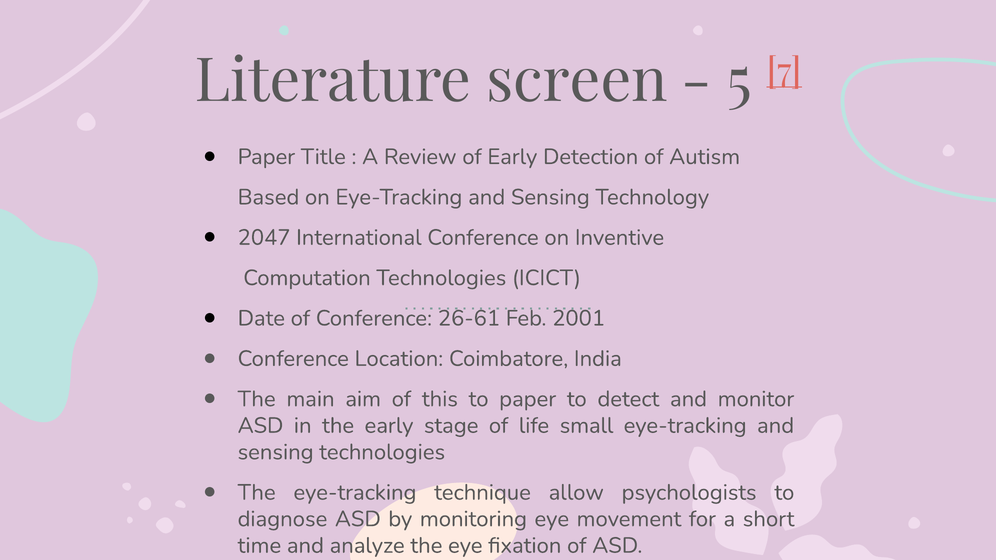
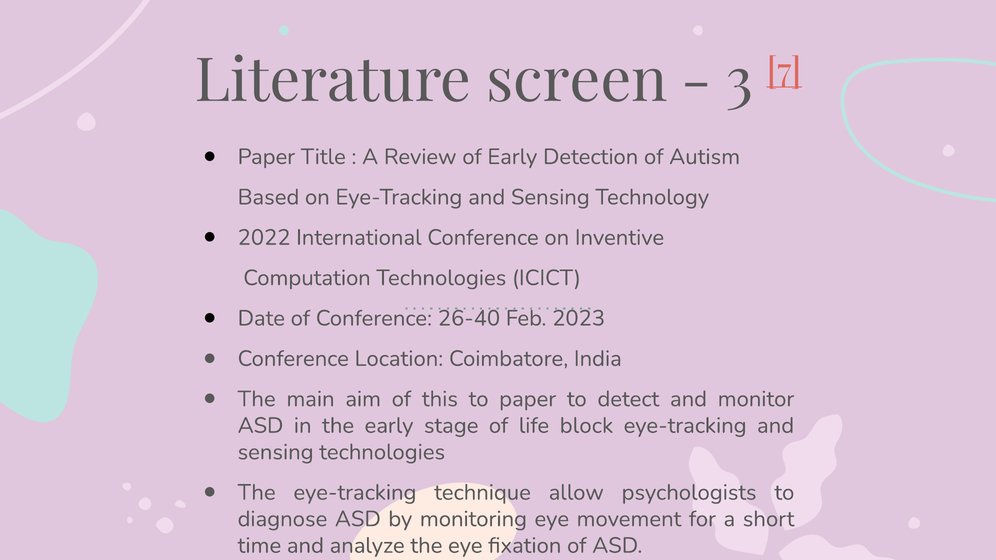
5: 5 -> 3 (740, 81)
2047: 2047 -> 2022 (264, 238)
26-61: 26-61 -> 26-40 (469, 318)
2001: 2001 -> 2023 (579, 318)
small: small -> block (586, 426)
